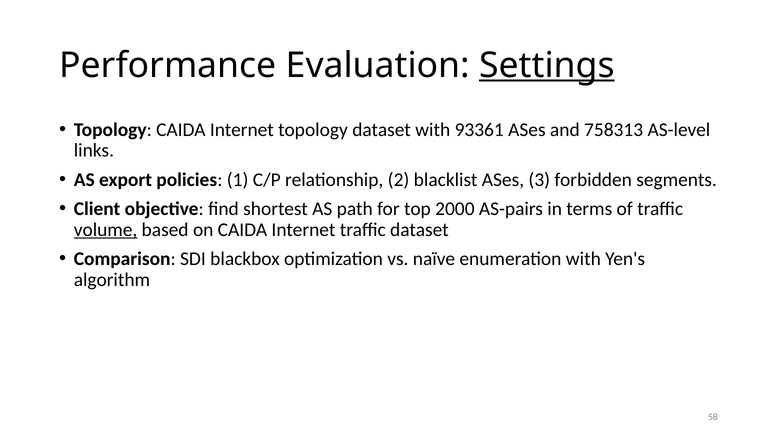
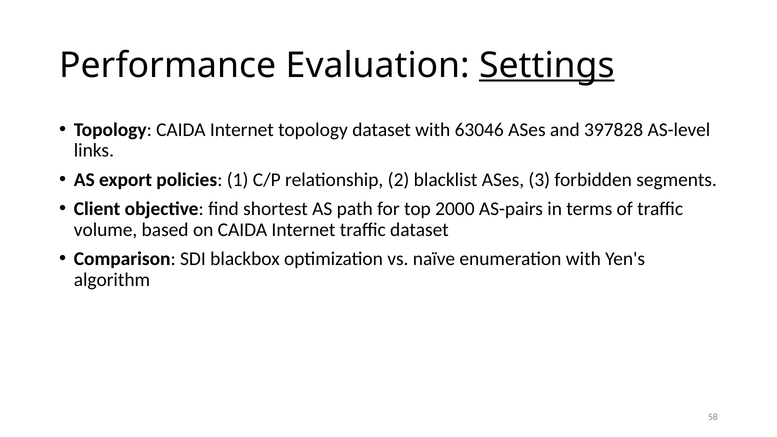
93361: 93361 -> 63046 (479, 130)
758313: 758313 -> 397828 (614, 130)
volume underline: present -> none (106, 230)
